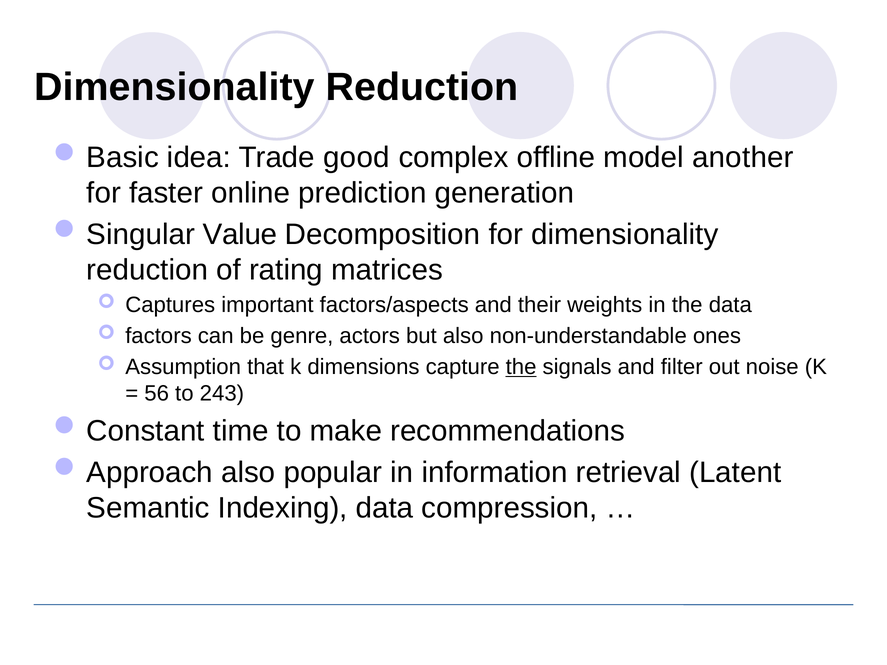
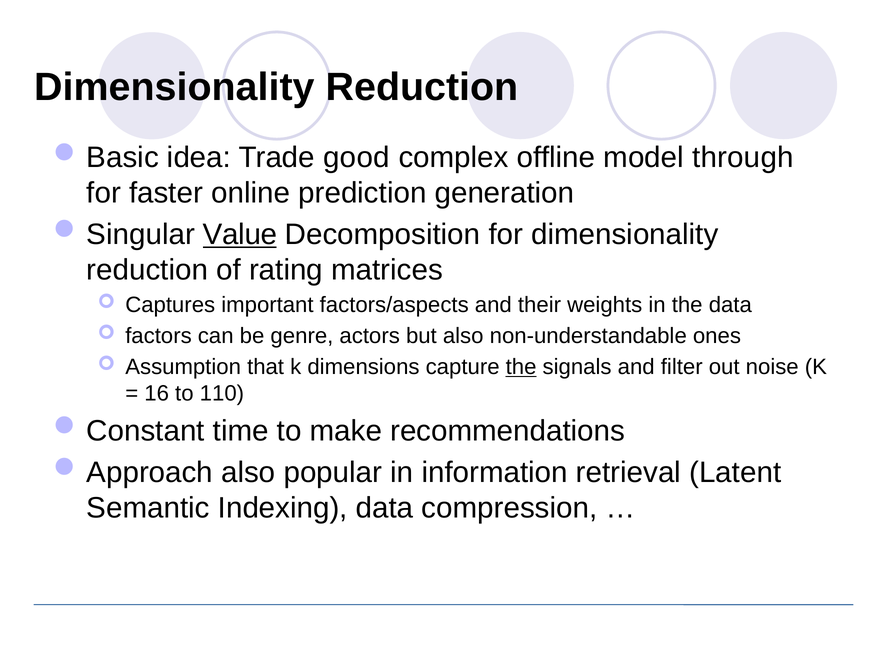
another: another -> through (743, 158)
Value underline: none -> present (240, 235)
56: 56 -> 16 (157, 394)
243: 243 -> 110 (222, 394)
